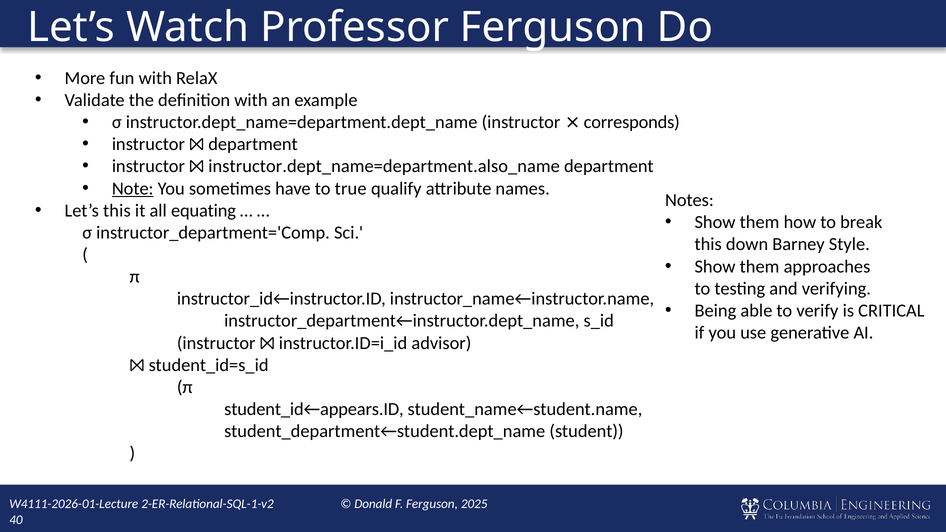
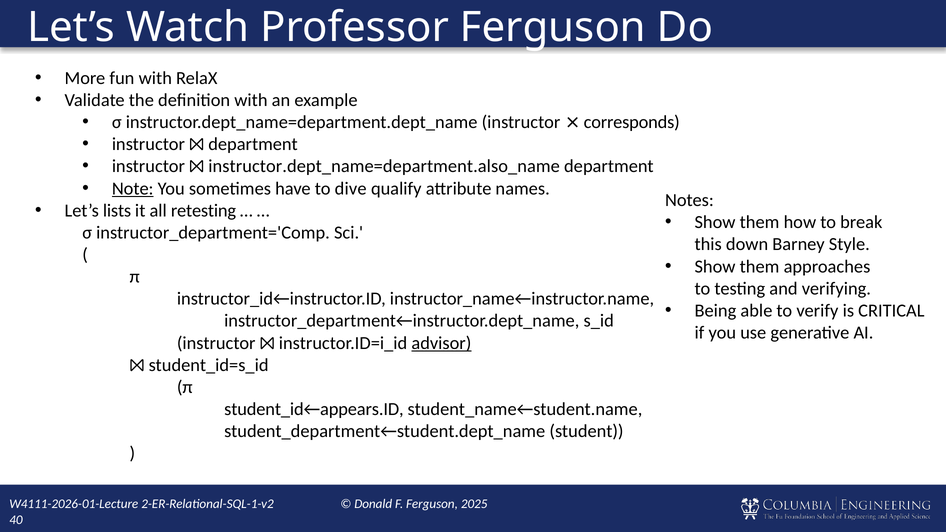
true: true -> dive (351, 188)
Let’s this: this -> lists (117, 211)
equating: equating -> retesting (203, 211)
advisor underline: none -> present (441, 343)
